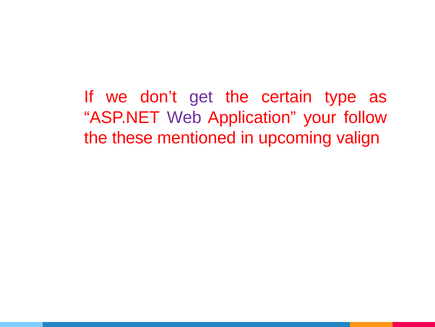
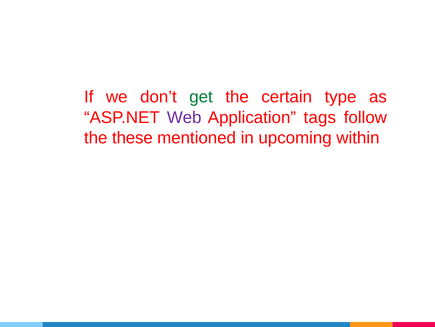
get colour: purple -> green (201, 97)
your: your -> tags (320, 117)
valign: valign -> within (358, 137)
